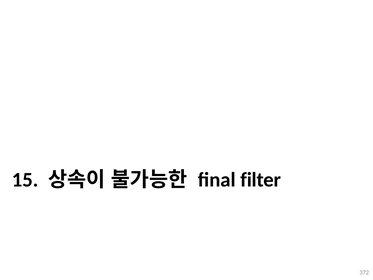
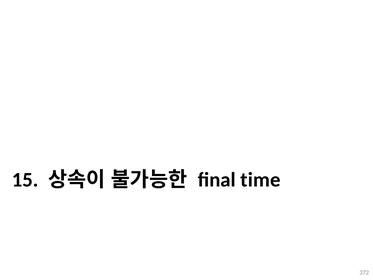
filter: filter -> time (261, 180)
